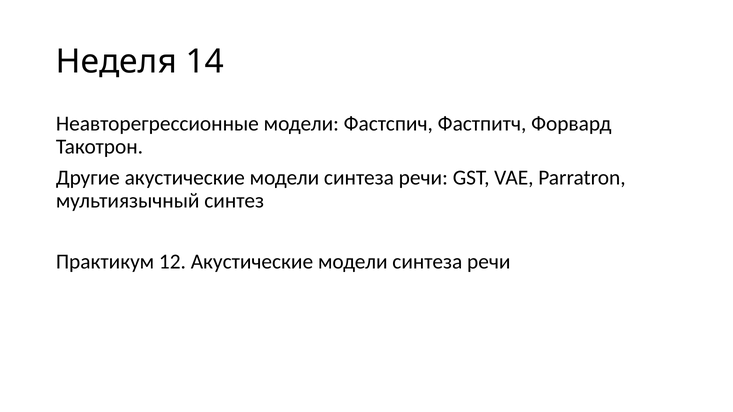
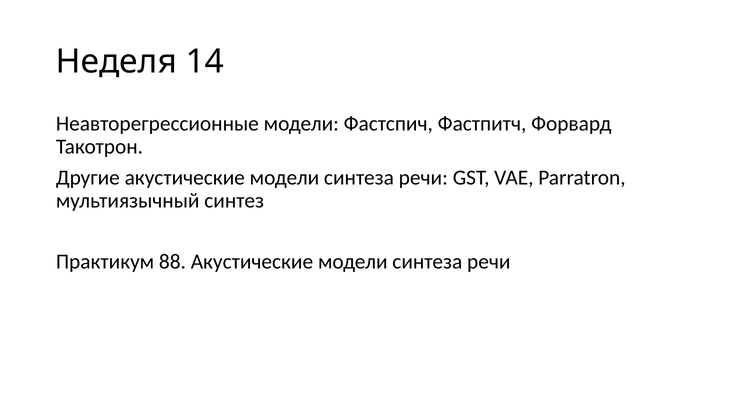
12: 12 -> 88 (172, 262)
